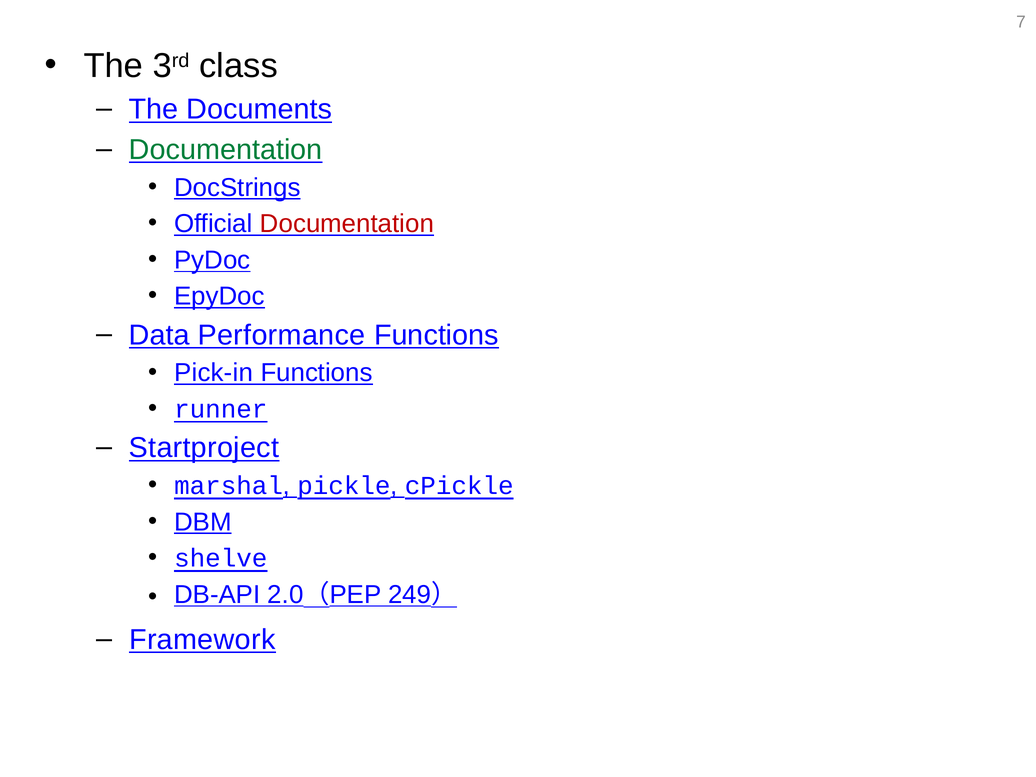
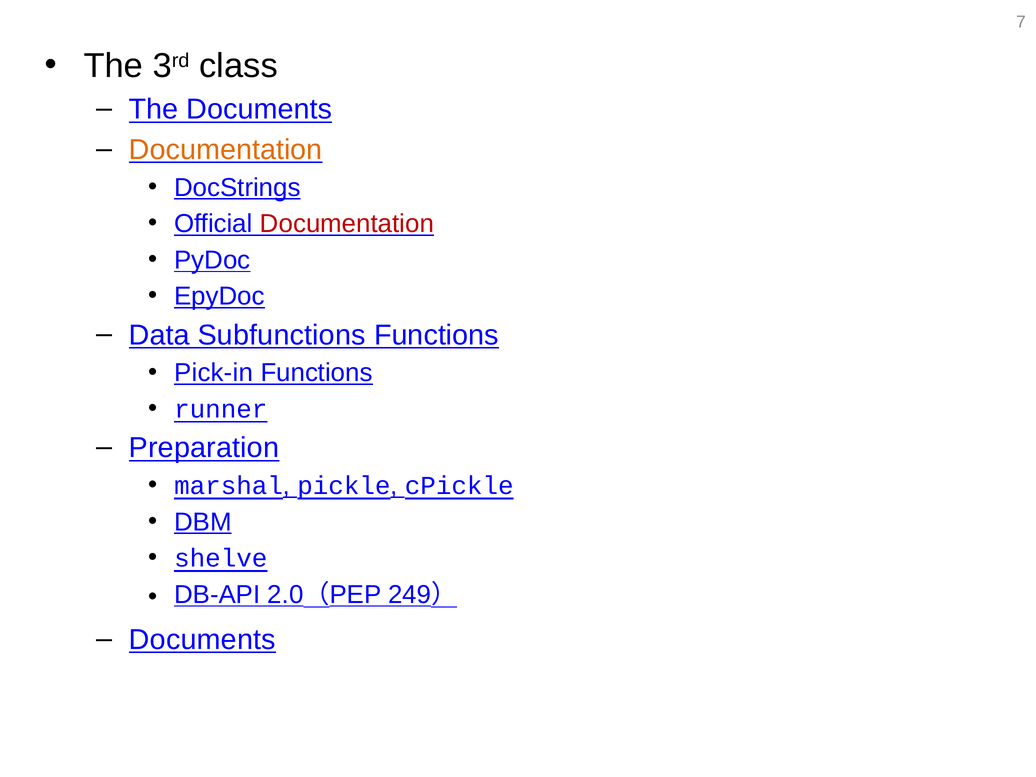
Documentation colour: green -> orange (226, 150)
Performance: Performance -> Subfunctions (282, 335)
Startproject: Startproject -> Preparation (204, 448)
Framework: Framework -> Documents (202, 640)
